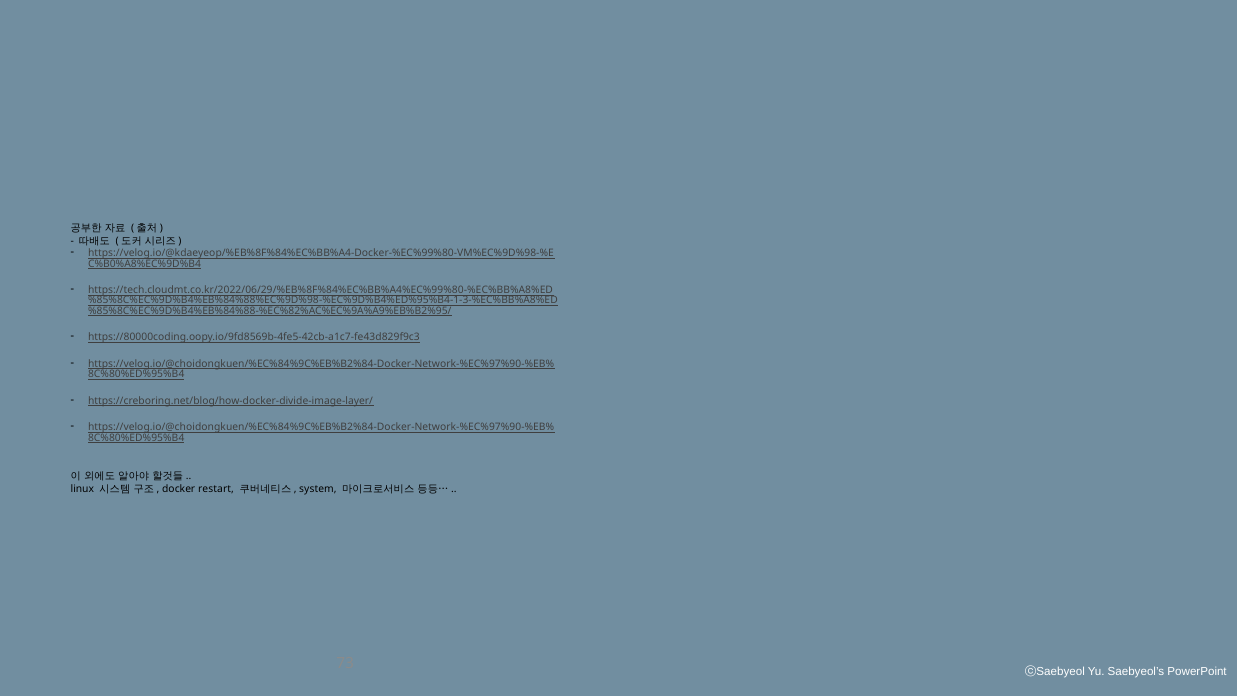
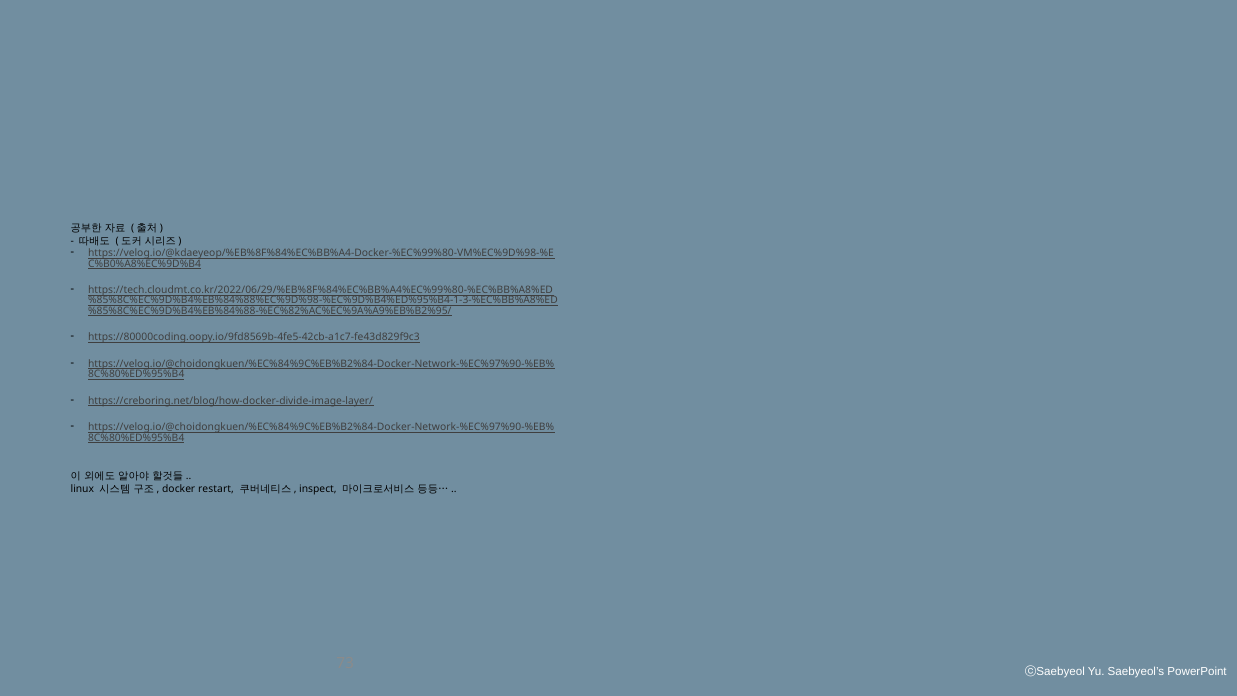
system: system -> inspect (318, 489)
